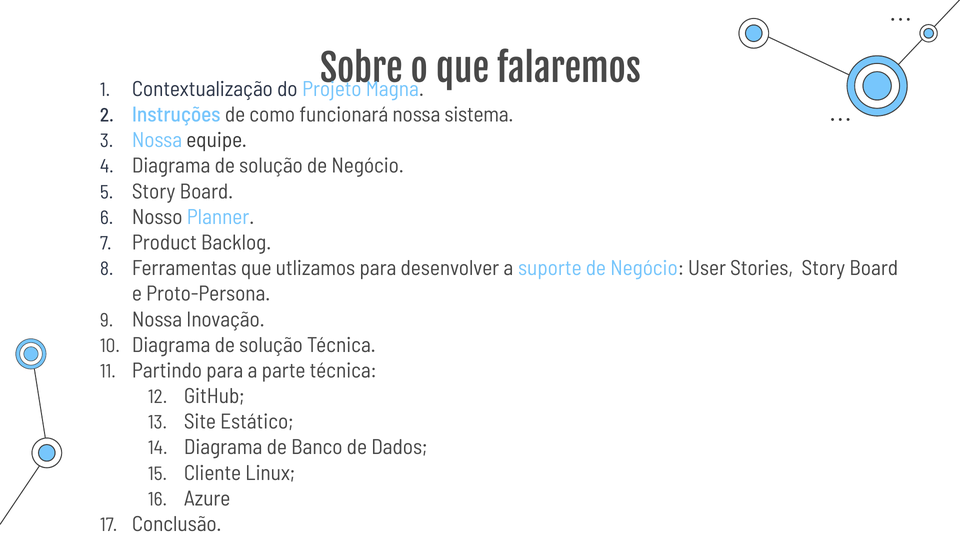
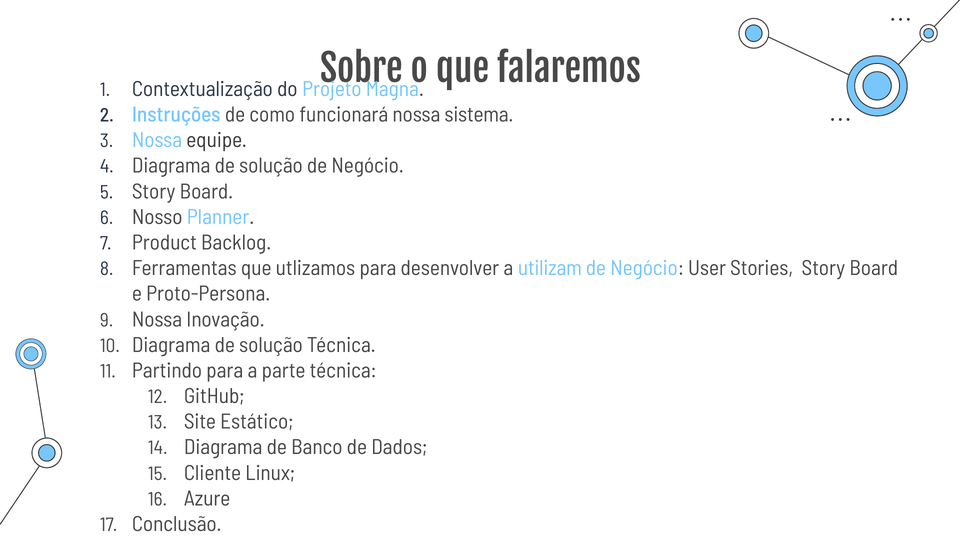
suporte: suporte -> utilizam (550, 268)
